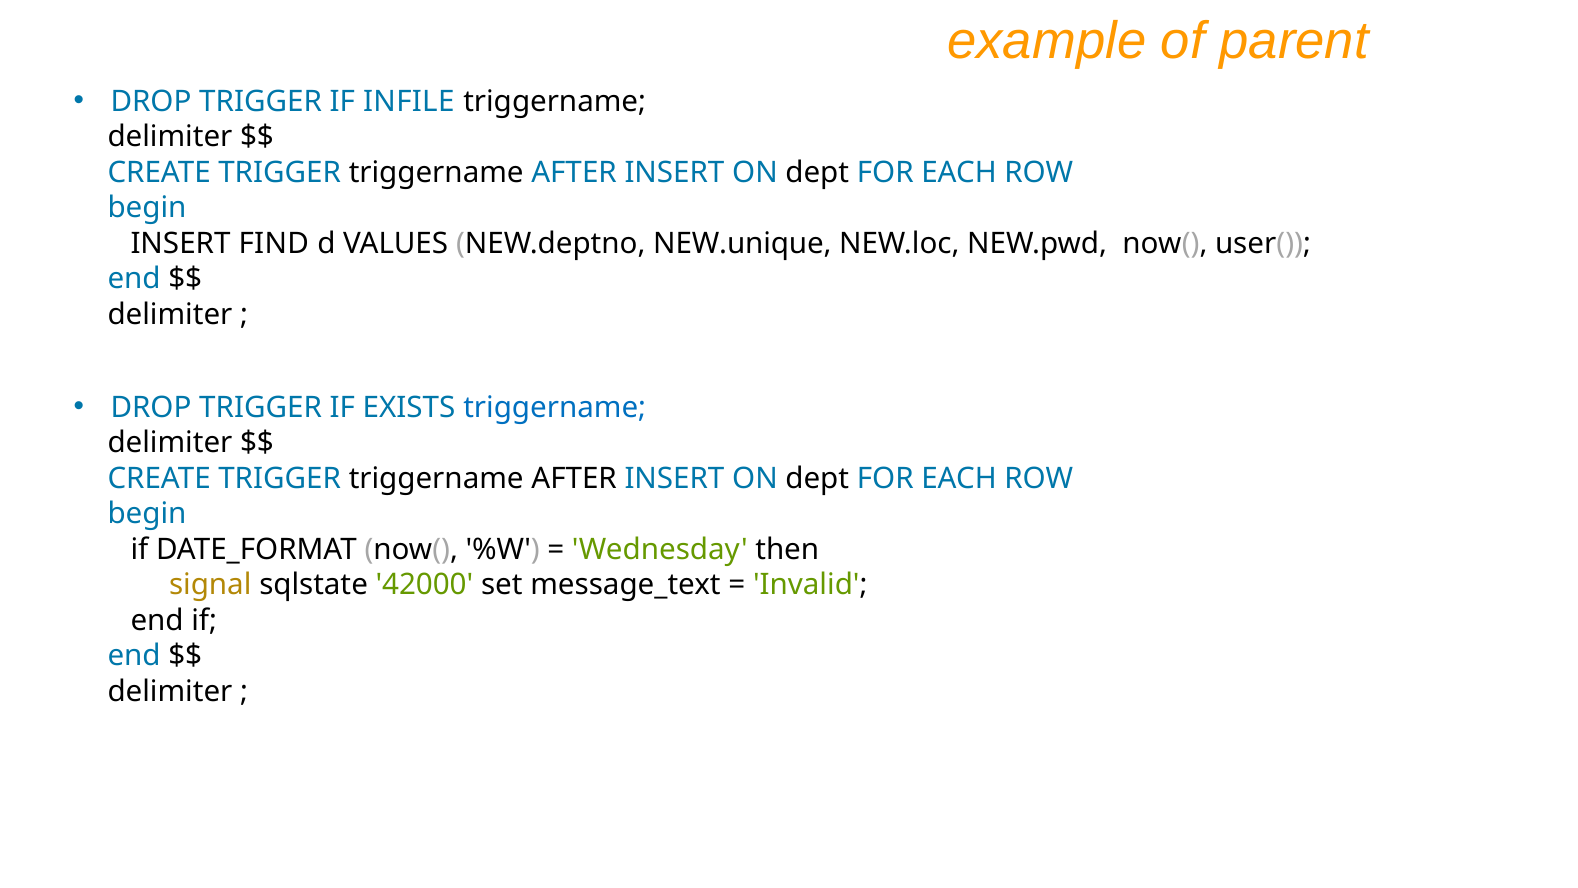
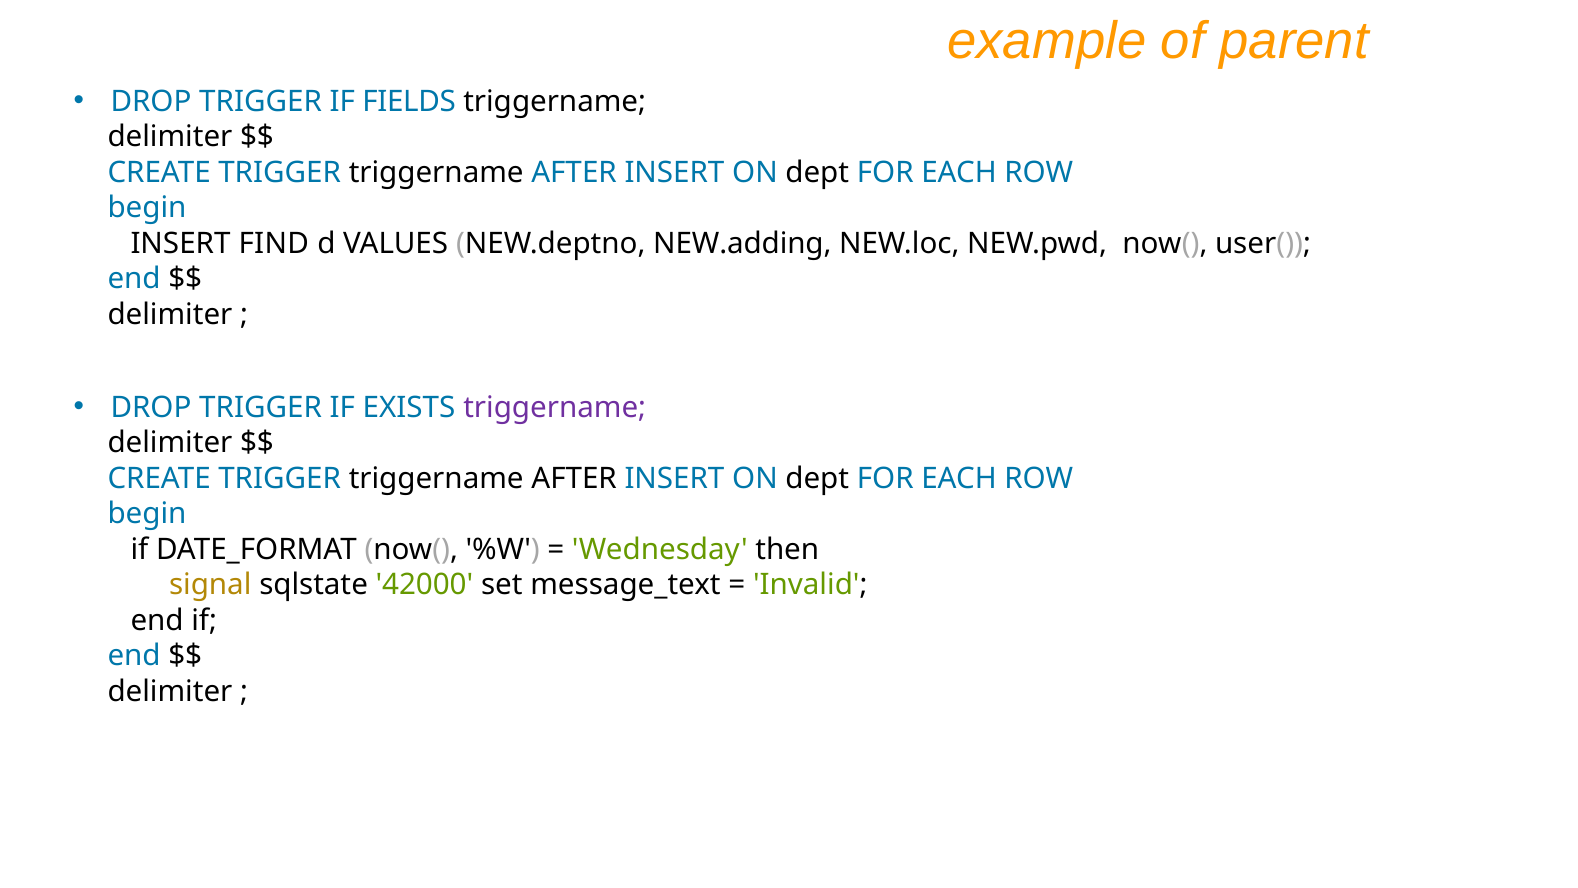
INFILE: INFILE -> FIELDS (409, 101)
NEW.unique: NEW.unique -> NEW.adding (742, 243)
triggername colour: blue -> purple (555, 407)
